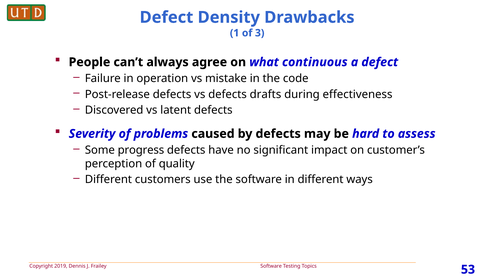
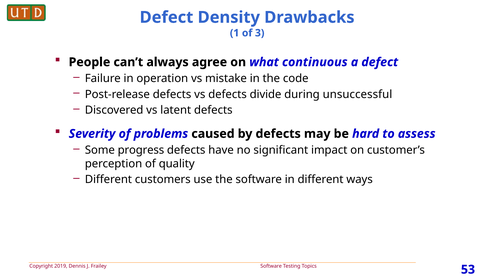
drafts: drafts -> divide (266, 94)
effectiveness: effectiveness -> unsuccessful (357, 94)
